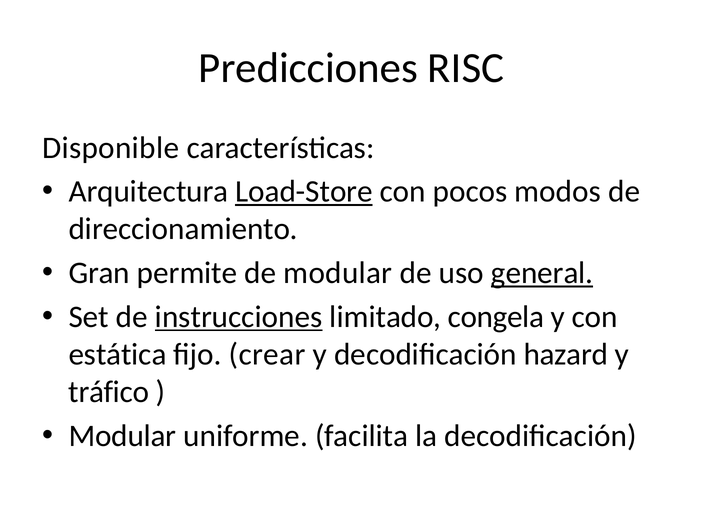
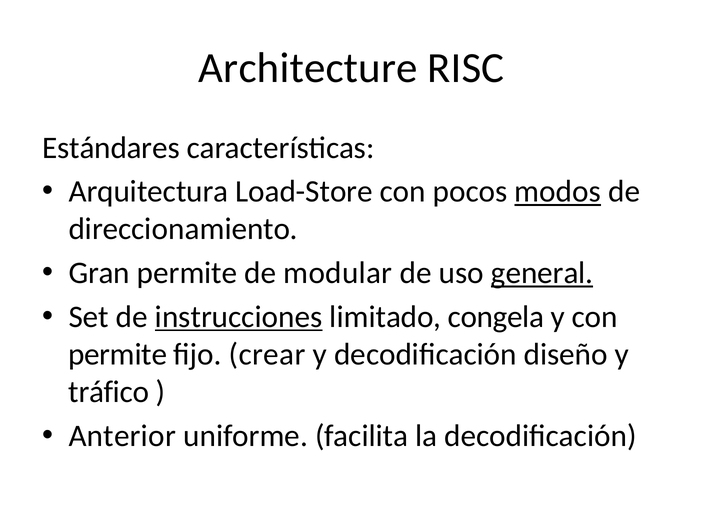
Predicciones: Predicciones -> Architecture (308, 68)
Disponible: Disponible -> Estándares (111, 148)
Load-Store underline: present -> none (304, 191)
modos underline: none -> present (558, 191)
estática: estática -> permite (118, 354)
hazard: hazard -> diseño (566, 354)
Modular: Modular -> Anterior (122, 435)
